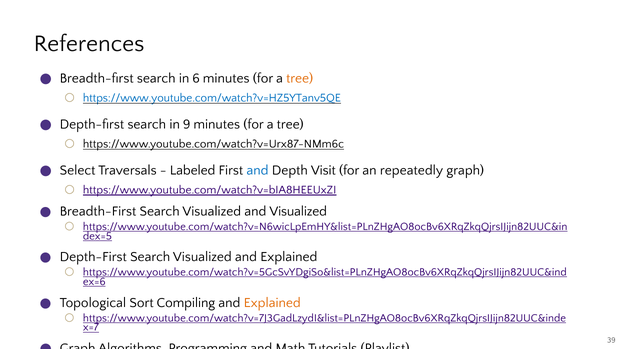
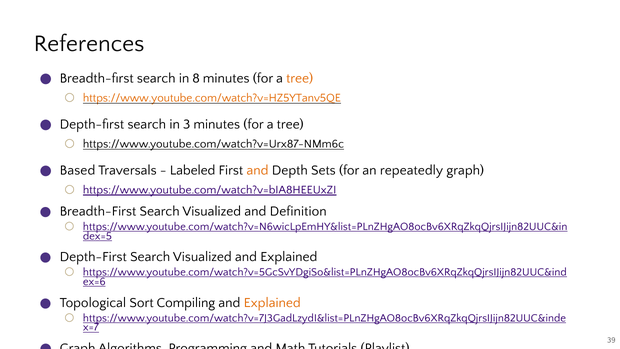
6: 6 -> 8 (196, 78)
https://www.youtube.com/watch?v=HZ5YTanv5QE colour: blue -> orange (212, 98)
9: 9 -> 3 (187, 124)
Select: Select -> Based (77, 170)
and colour: blue -> orange (258, 170)
Visit: Visit -> Sets (323, 170)
and Visualized: Visualized -> Definition (298, 211)
